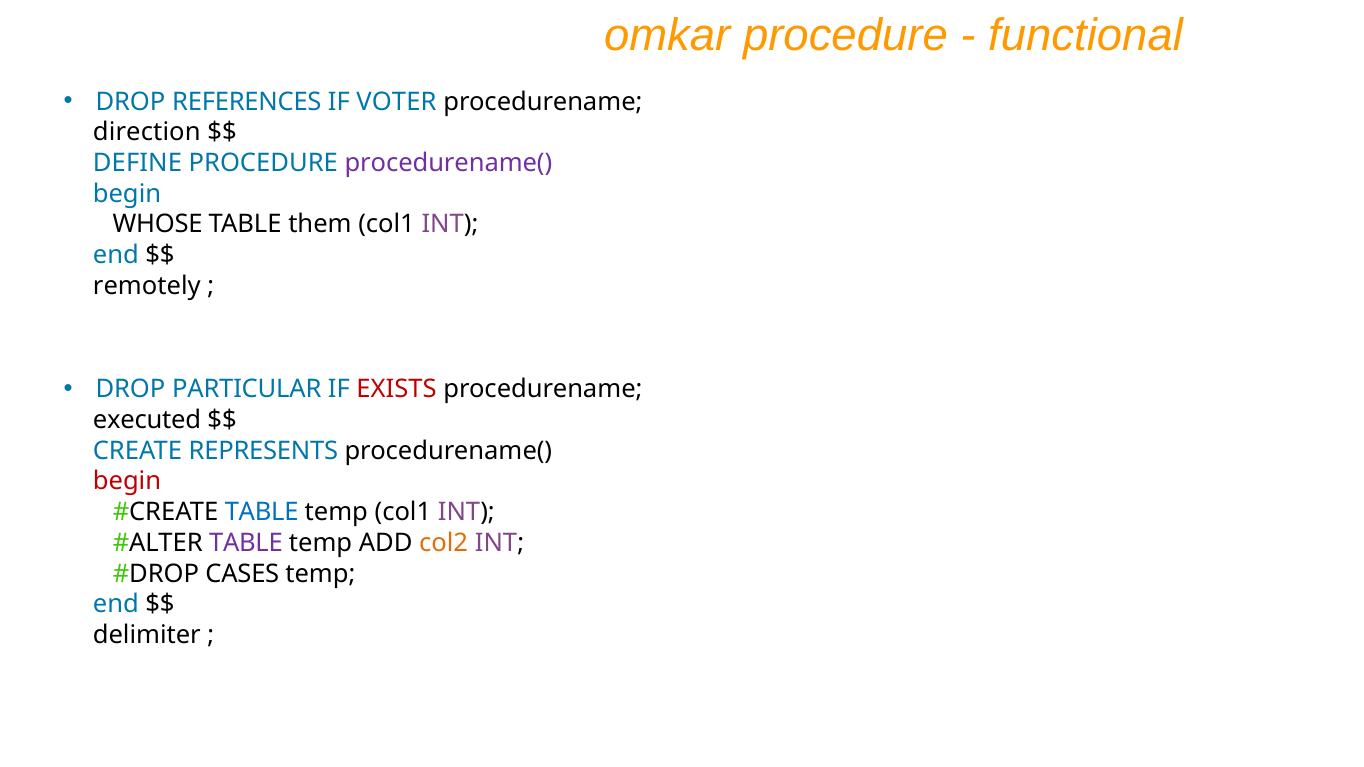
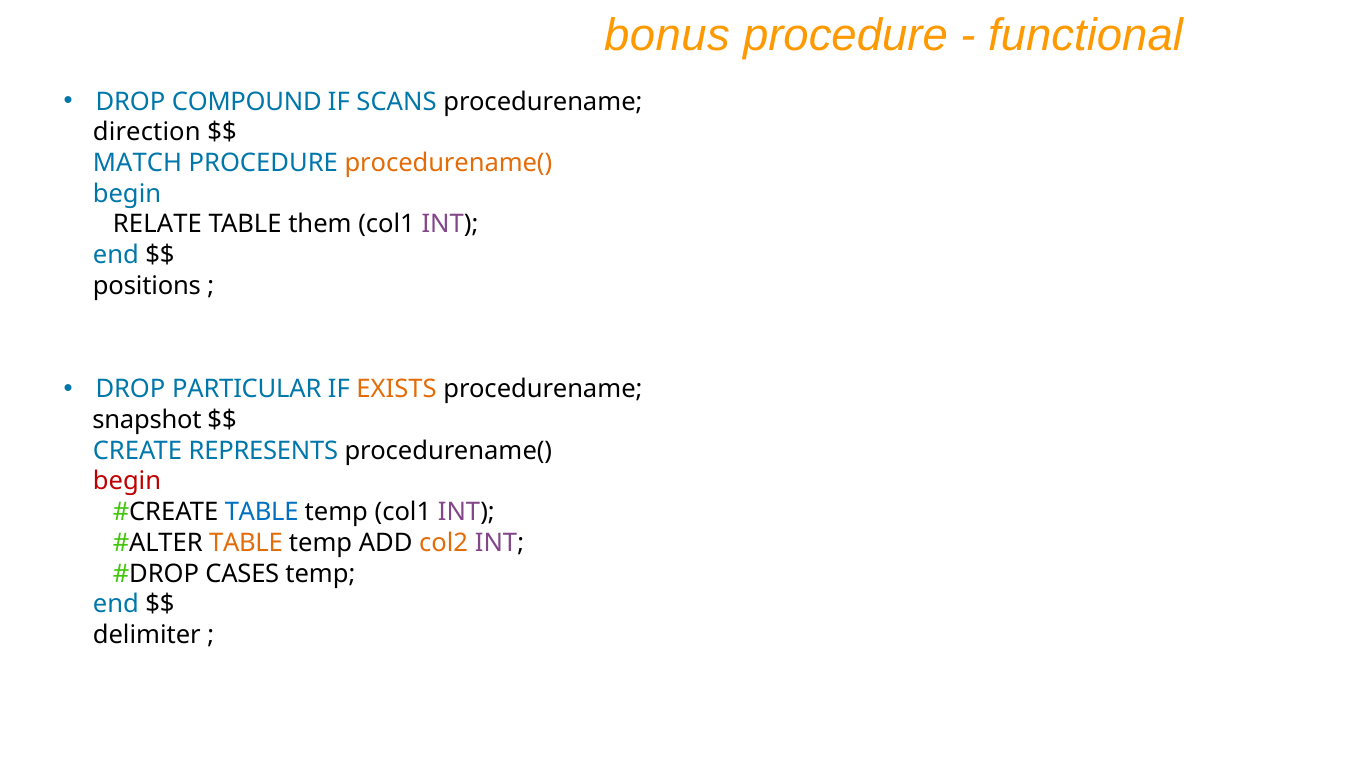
omkar: omkar -> bonus (667, 35)
REFERENCES: REFERENCES -> COMPOUND (247, 102)
VOTER: VOTER -> SCANS (396, 102)
DEFINE: DEFINE -> MATCH (137, 163)
procedurename( colour: purple -> orange (448, 163)
WHOSE: WHOSE -> RELATE (157, 225)
remotely: remotely -> positions (147, 286)
EXISTS colour: red -> orange (397, 390)
executed: executed -> snapshot (147, 420)
TABLE colour: purple -> orange (246, 543)
